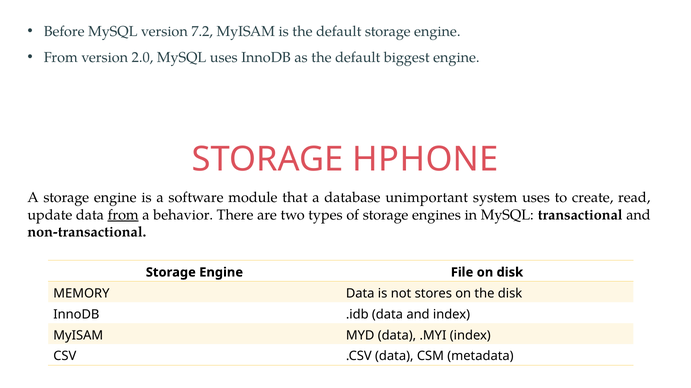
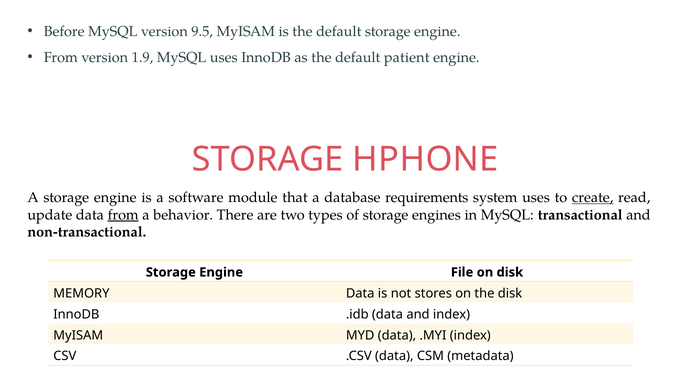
7.2: 7.2 -> 9.5 (202, 32)
2.0: 2.0 -> 1.9 (143, 58)
biggest: biggest -> patient (407, 58)
unimportant: unimportant -> requirements (427, 198)
create underline: none -> present (593, 198)
